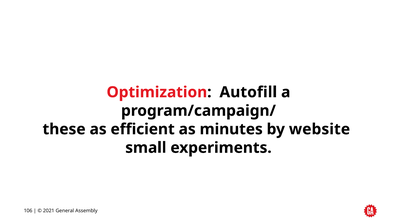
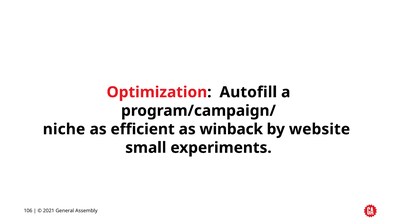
these: these -> niche (64, 129)
minutes: minutes -> winback (231, 129)
